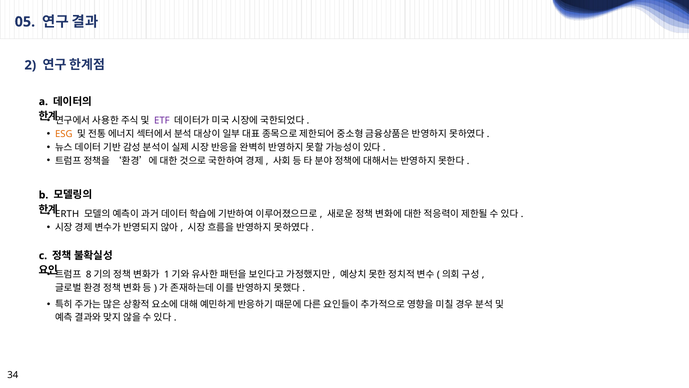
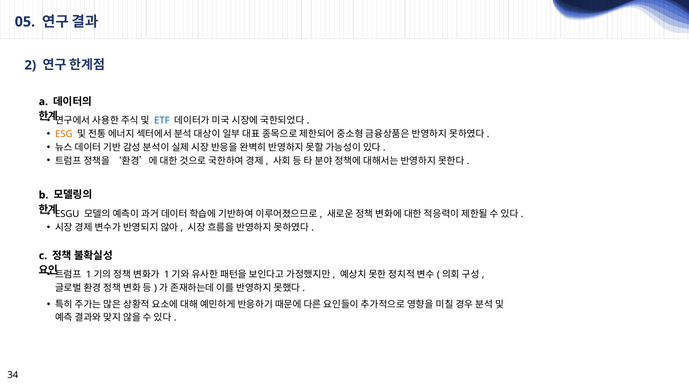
ETF colour: purple -> blue (162, 121)
ERTH: ERTH -> ESGU (67, 214)
8: 8 -> 1 (89, 274)
